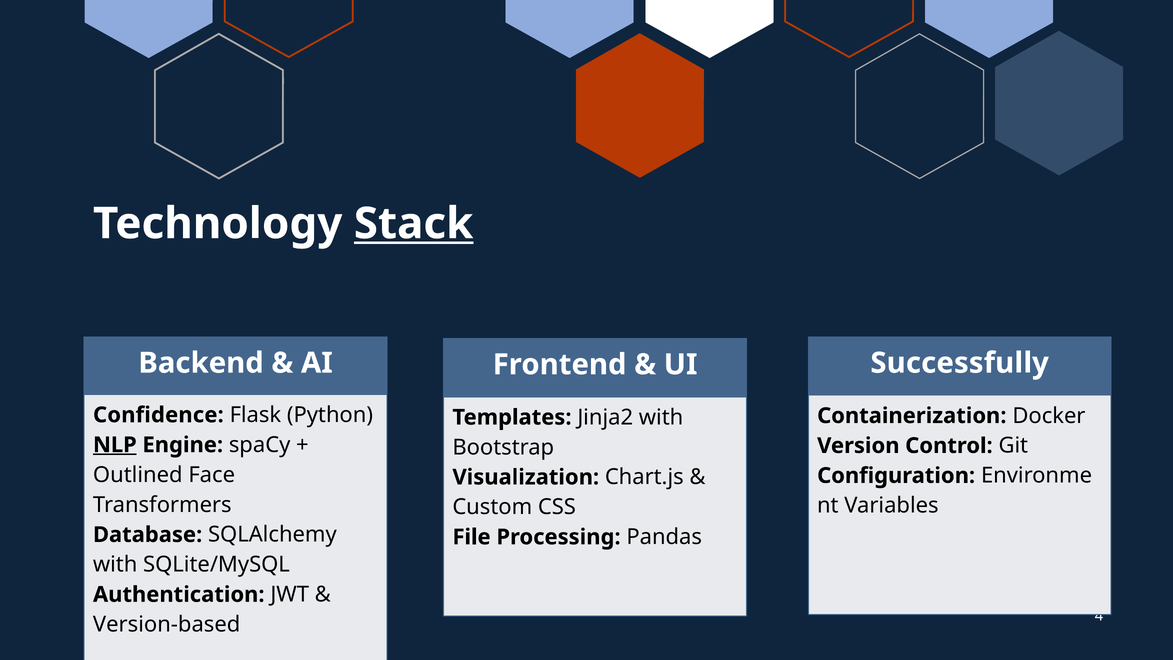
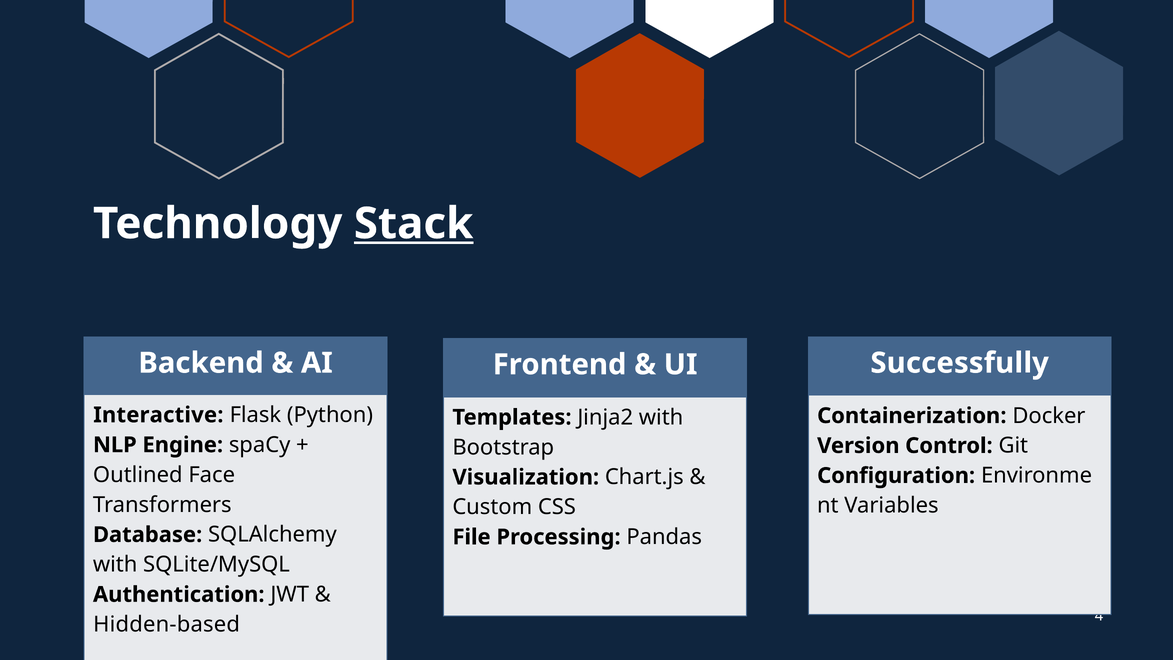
Confidence: Confidence -> Interactive (158, 415)
NLP underline: present -> none (115, 445)
Version-based: Version-based -> Hidden-based (167, 624)
